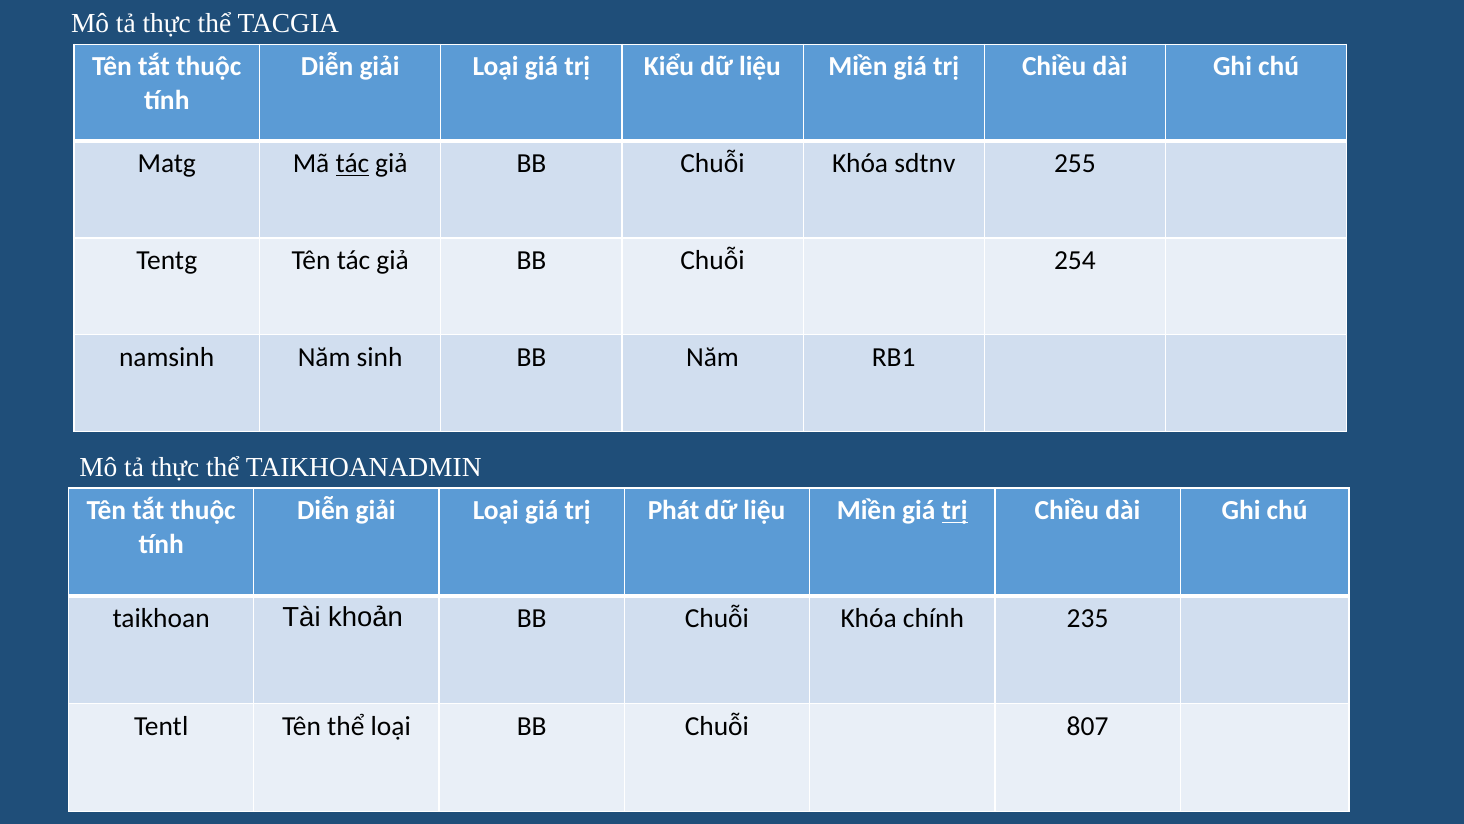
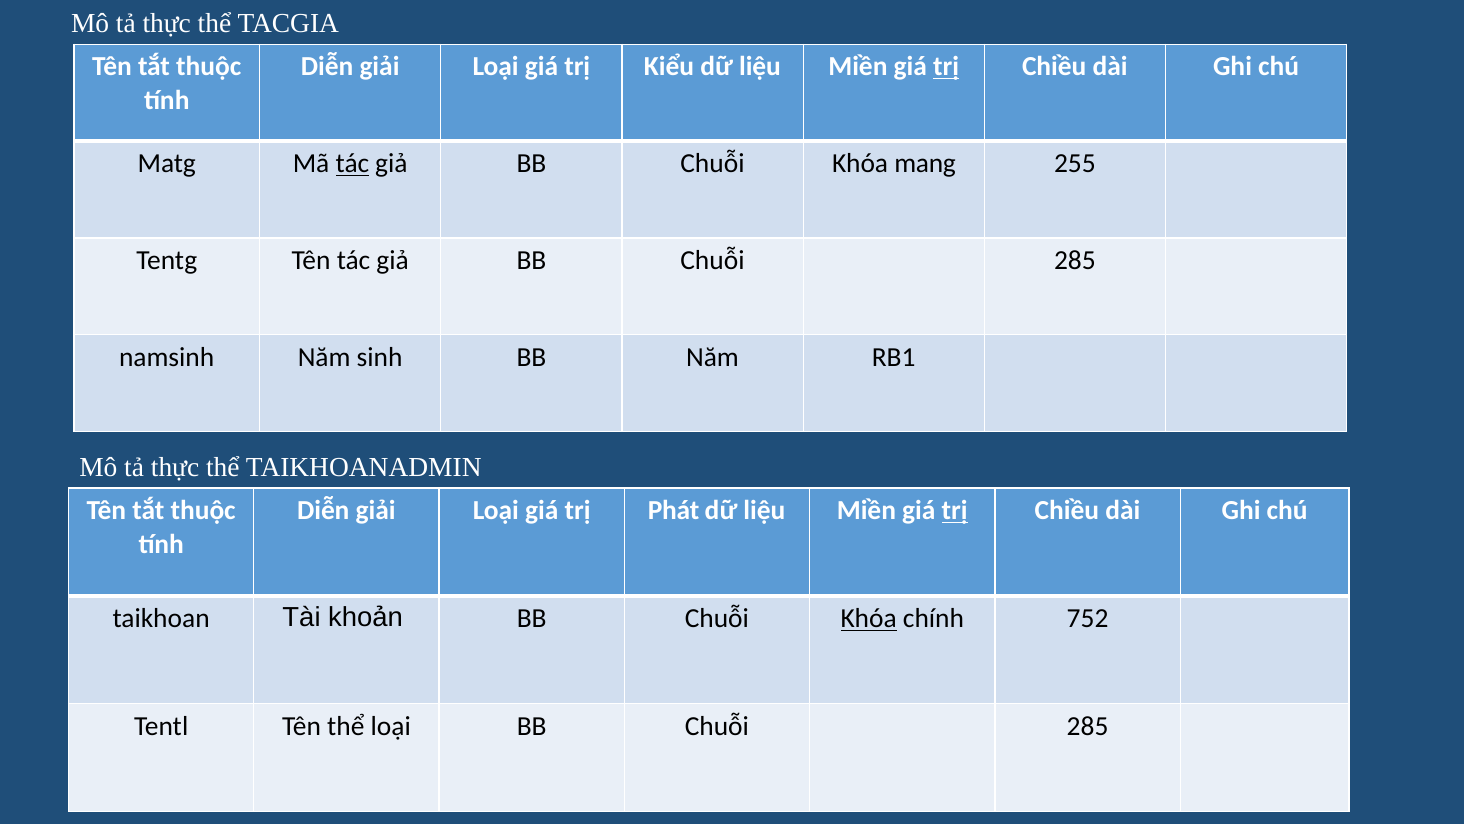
trị underline: none -> present (946, 67)
sdtnv: sdtnv -> mang (925, 164)
giả BB Chuỗi 254: 254 -> 285 (1075, 260)
Khóa underline: none -> present (869, 618)
235: 235 -> 752 (1088, 618)
loại BB Chuỗi 807: 807 -> 285 (1088, 726)
